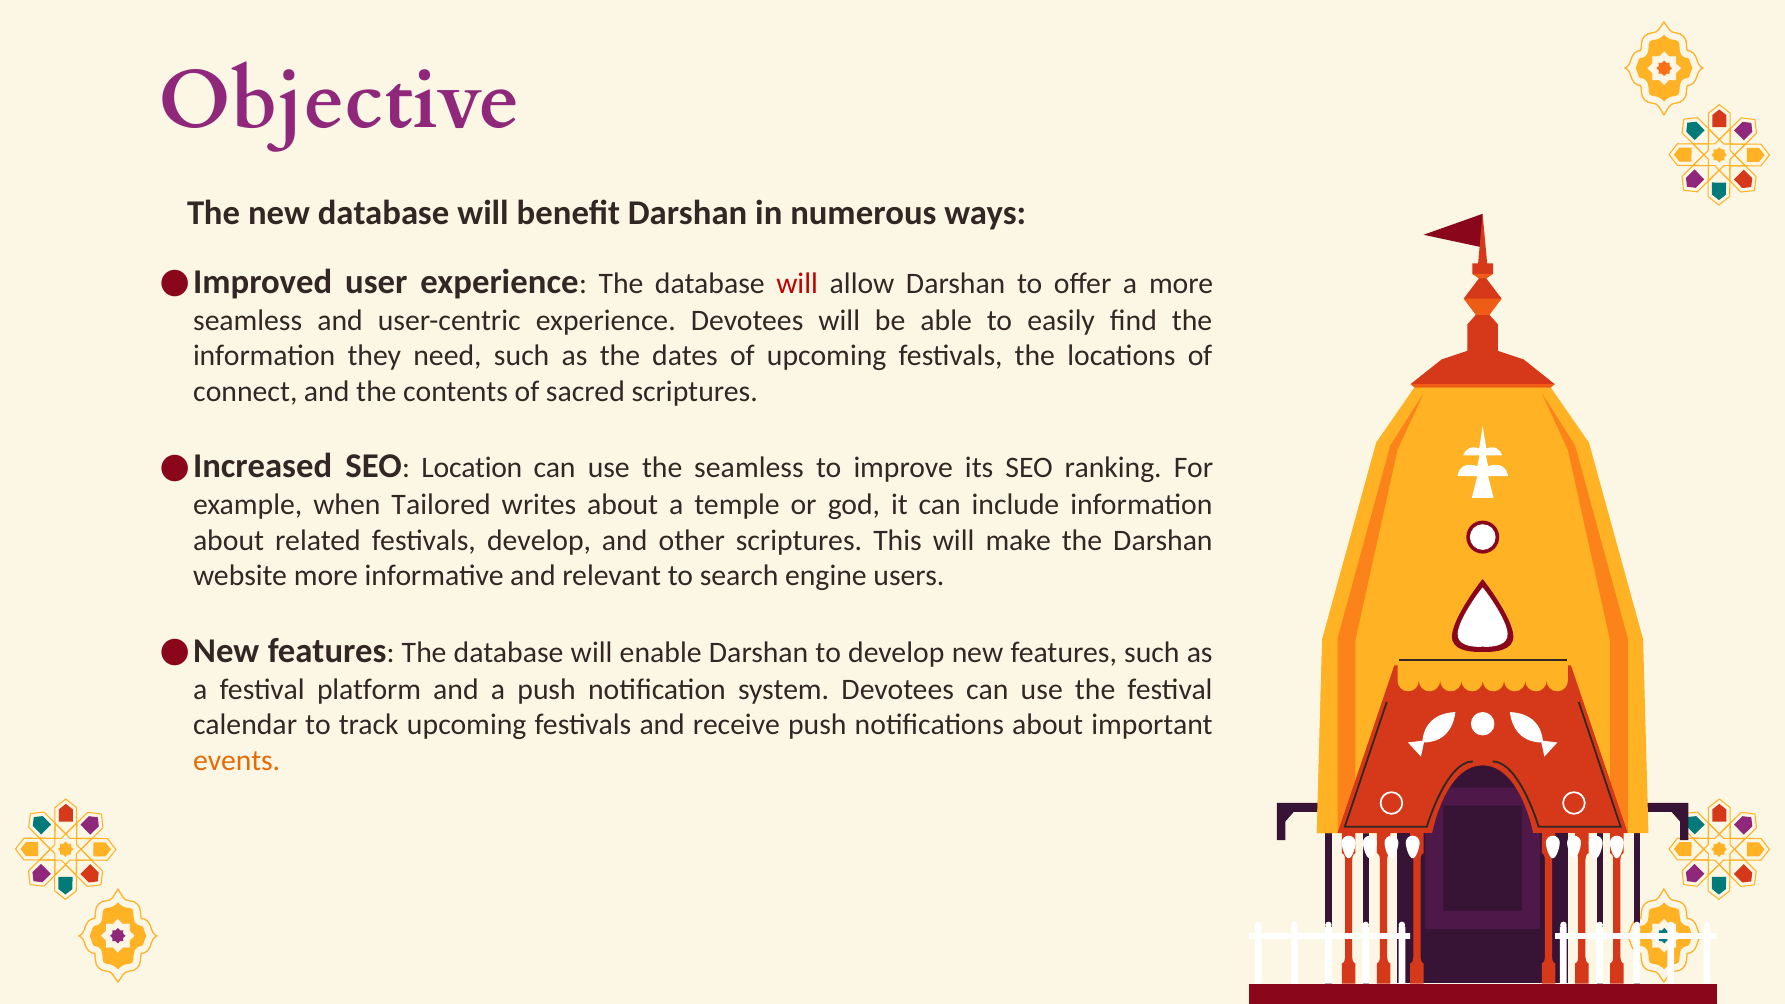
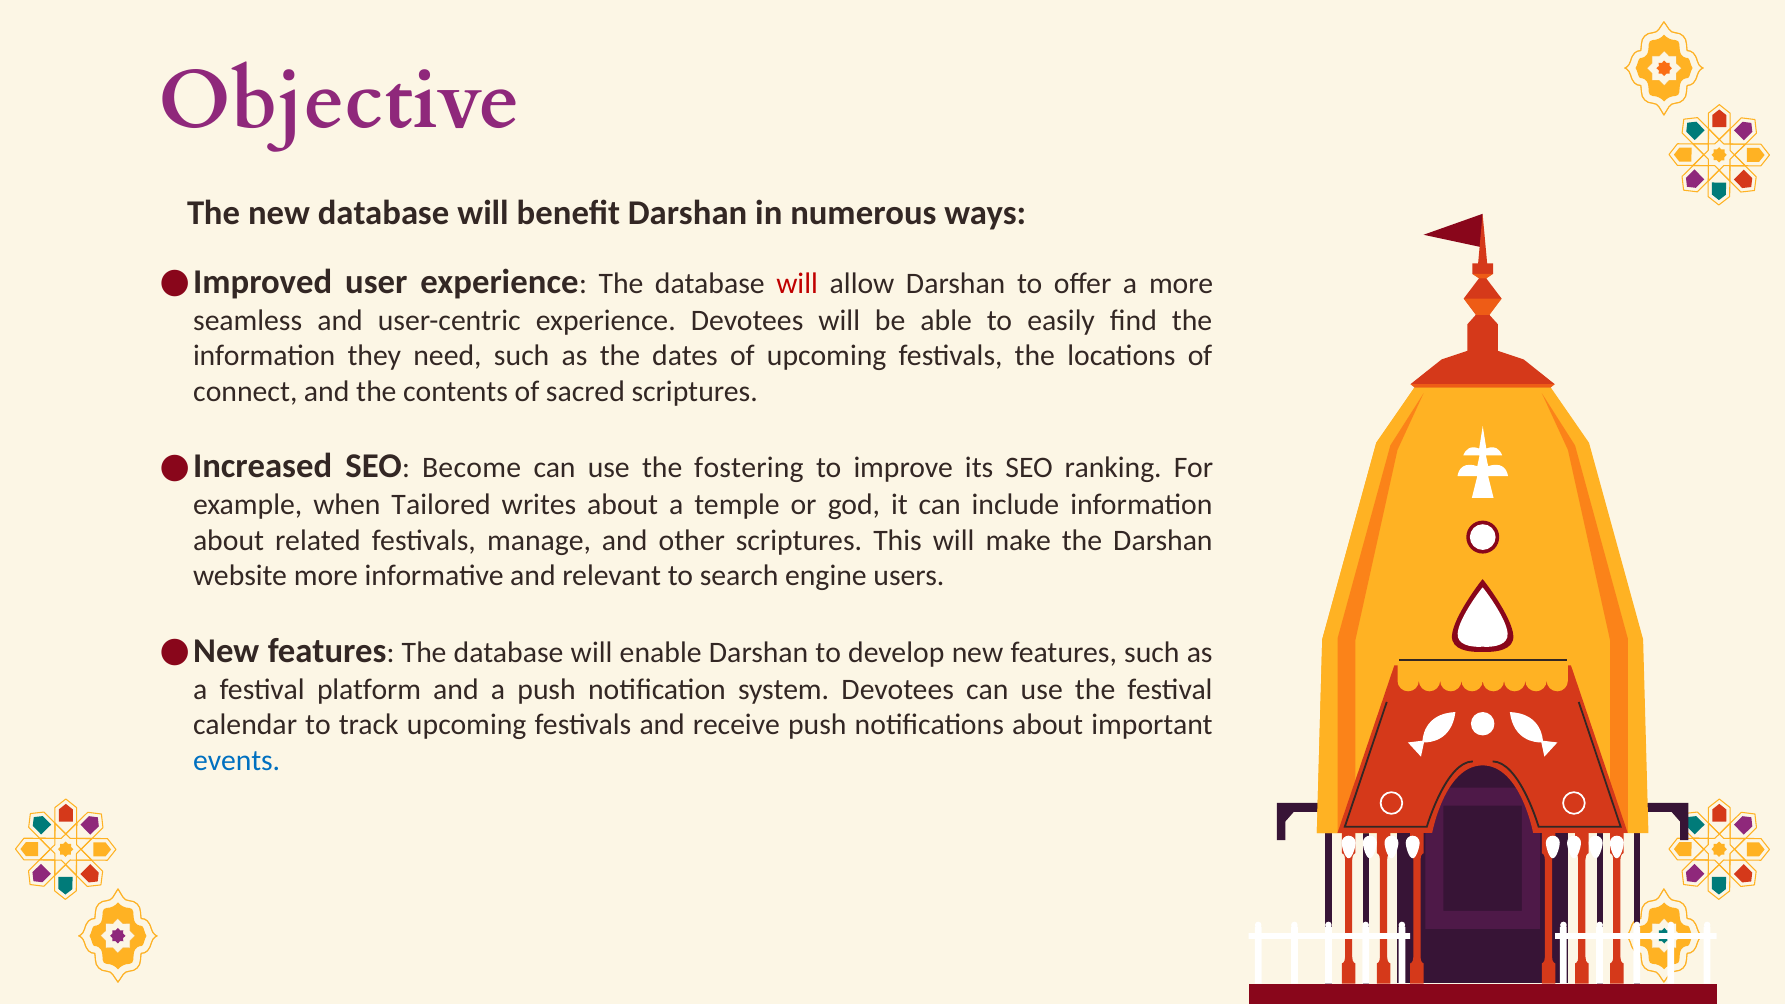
Location: Location -> Become (472, 468)
the seamless: seamless -> fostering (749, 468)
festivals develop: develop -> manage (539, 541)
events colour: orange -> blue (237, 761)
